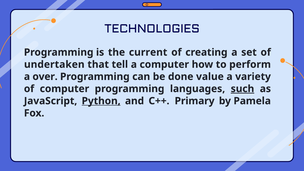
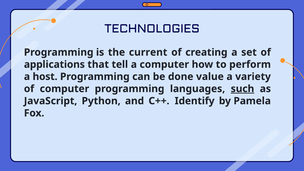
undertaken: undertaken -> applications (54, 64)
over: over -> host (45, 77)
Python underline: present -> none (101, 101)
Primary: Primary -> Identify (195, 101)
